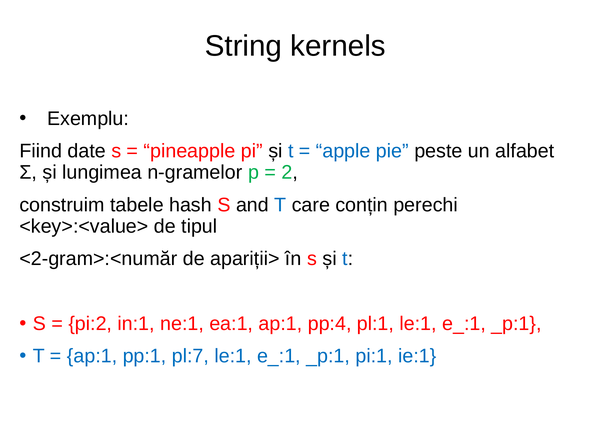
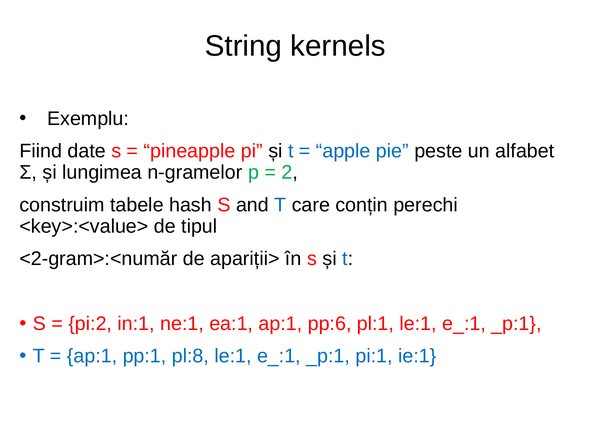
pp:4: pp:4 -> pp:6 (330, 324)
pl:7: pl:7 -> pl:8 (190, 356)
